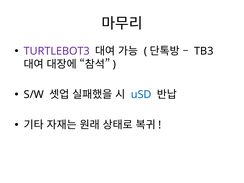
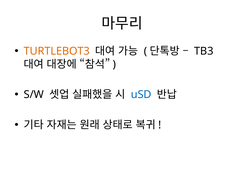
TURTLEBOT3 colour: purple -> orange (57, 51)
